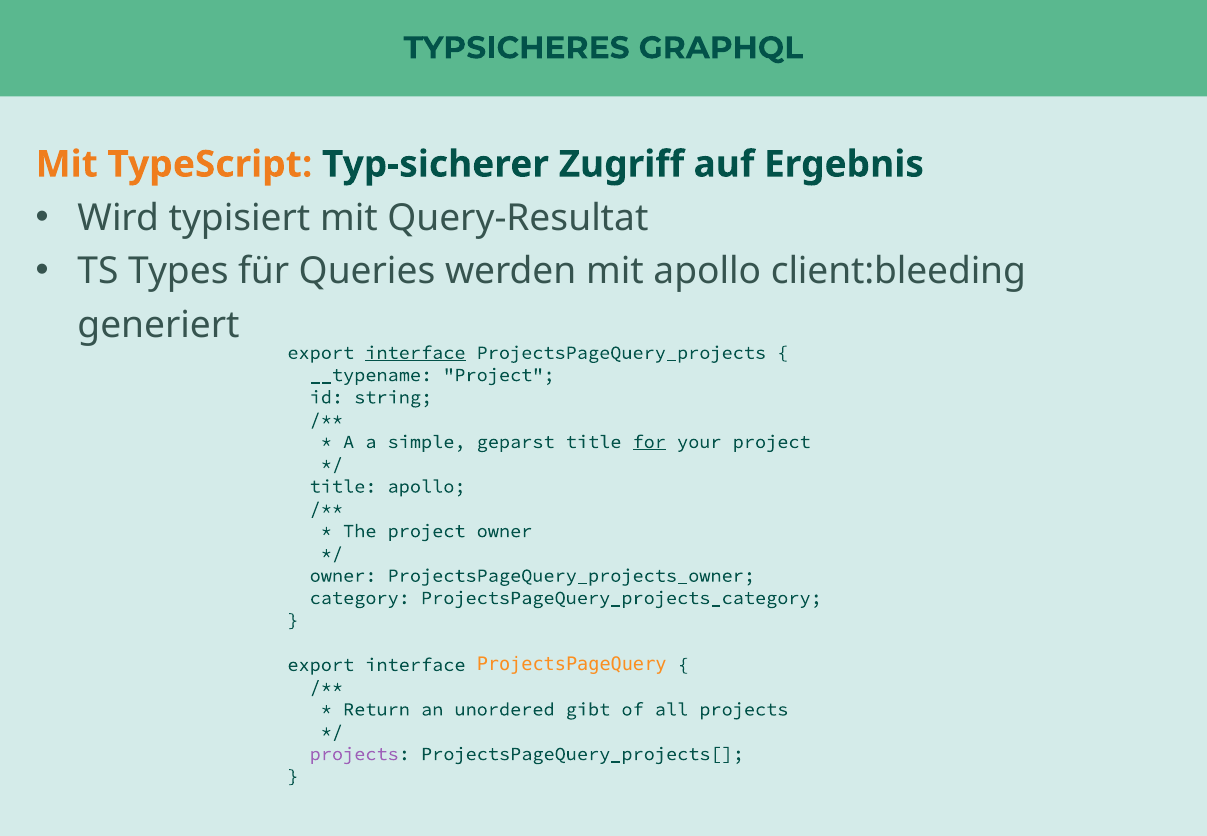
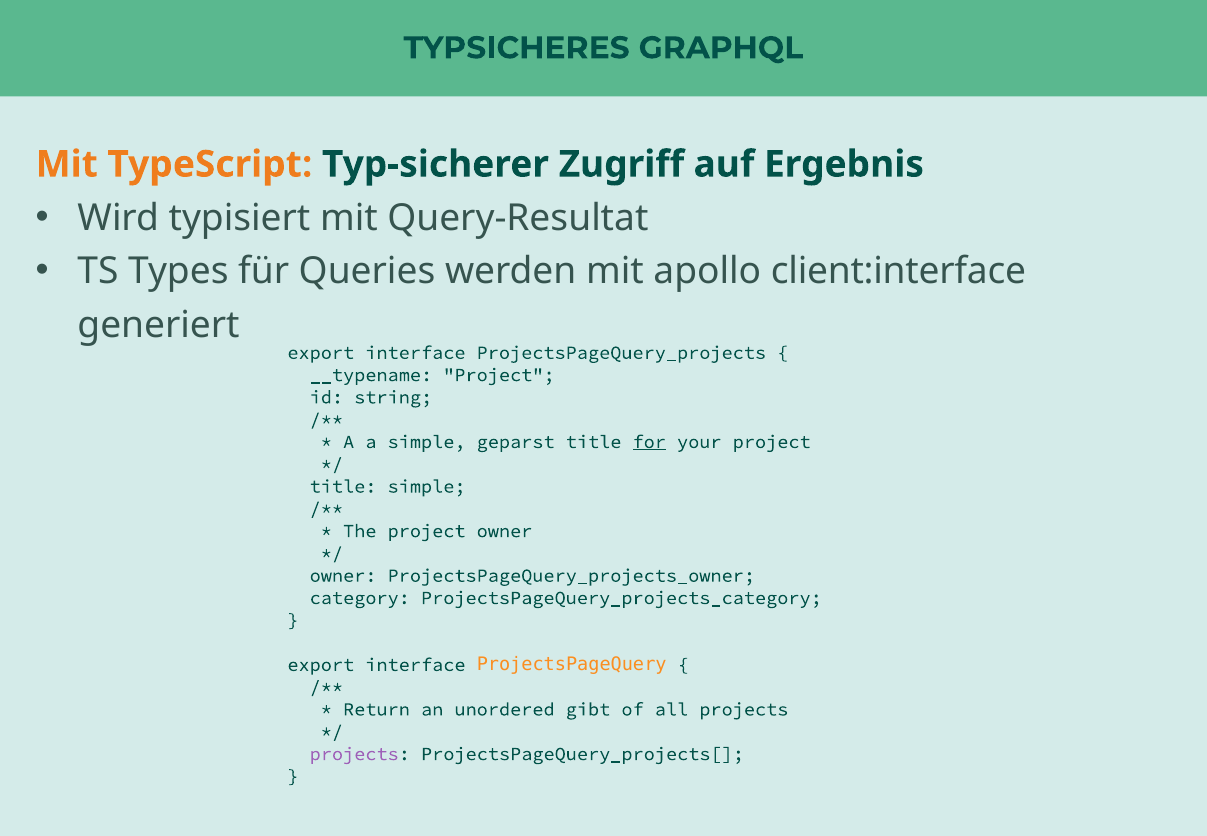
client:bleeding: client:bleeding -> client:interface (898, 271)
interface underline: present -> none (415, 353)
title apollo: apollo -> simple (427, 486)
